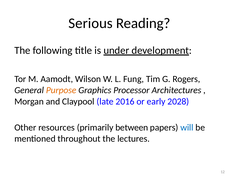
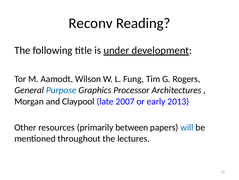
Serious: Serious -> Reconv (91, 23)
Purpose colour: orange -> blue (61, 90)
2016: 2016 -> 2007 (125, 101)
2028: 2028 -> 2013 (178, 101)
